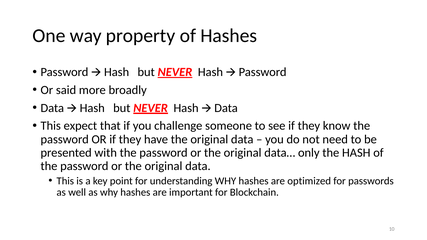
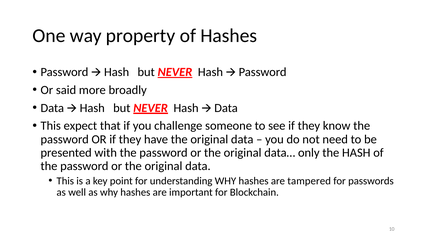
optimized: optimized -> tampered (309, 181)
